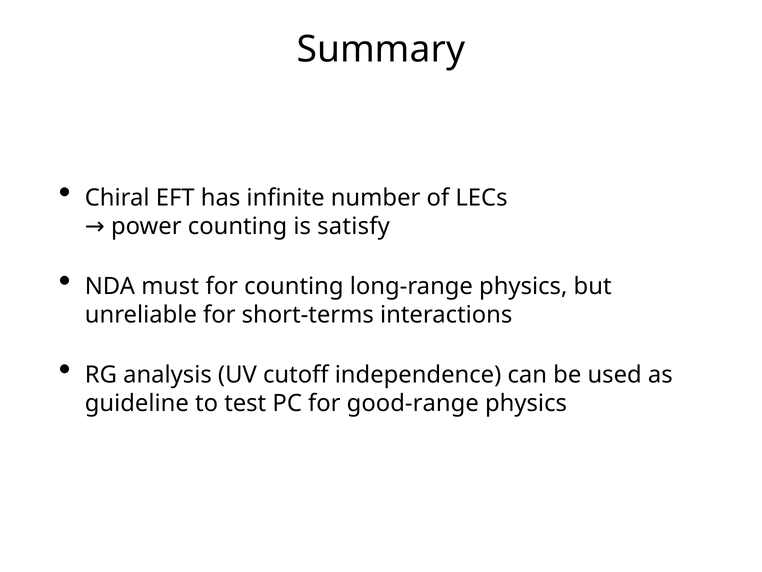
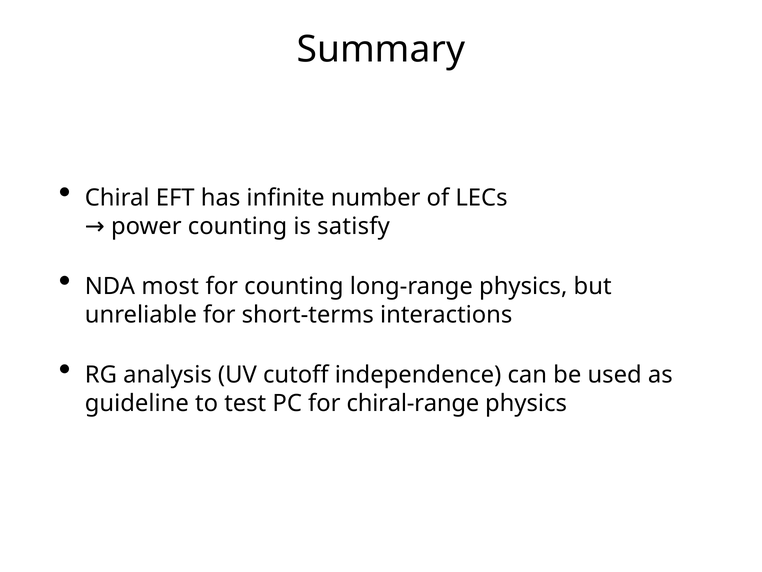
must: must -> most (170, 286)
good-range: good-range -> chiral-range (413, 403)
